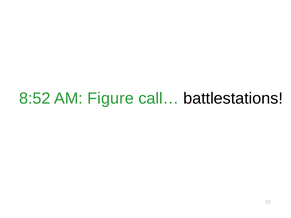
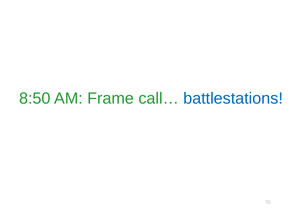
8:52: 8:52 -> 8:50 (35, 98)
Figure: Figure -> Frame (111, 98)
battlestations colour: black -> blue (233, 98)
